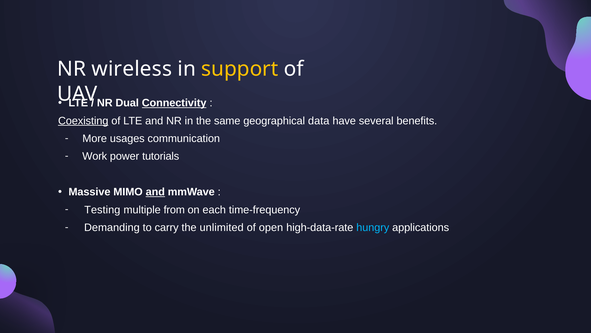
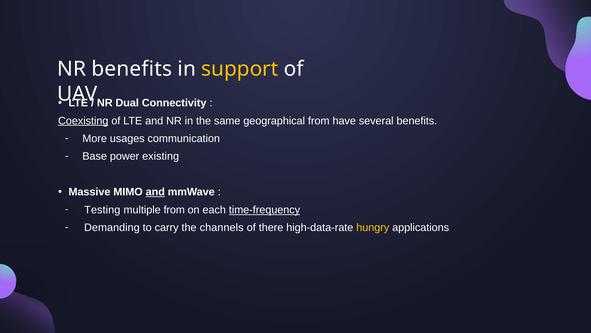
NR wireless: wireless -> benefits (132, 69)
Connectivity underline: present -> none (174, 103)
geographical data: data -> from (319, 121)
Work: Work -> Base (95, 156)
tutorials: tutorials -> existing (161, 156)
time-frequency underline: none -> present (264, 210)
unlimited: unlimited -> channels (222, 228)
open: open -> there (271, 228)
hungry colour: light blue -> yellow (373, 228)
